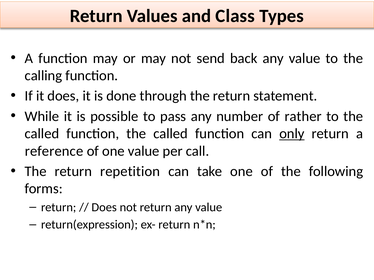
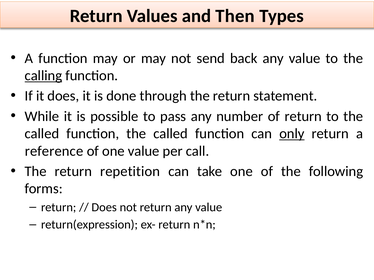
Class: Class -> Then (235, 16)
calling underline: none -> present (43, 76)
of rather: rather -> return (303, 116)
